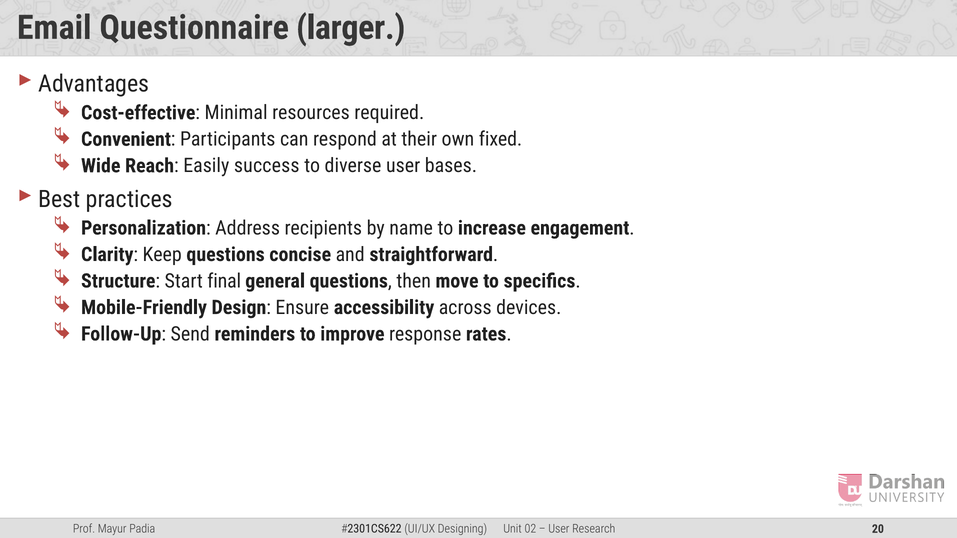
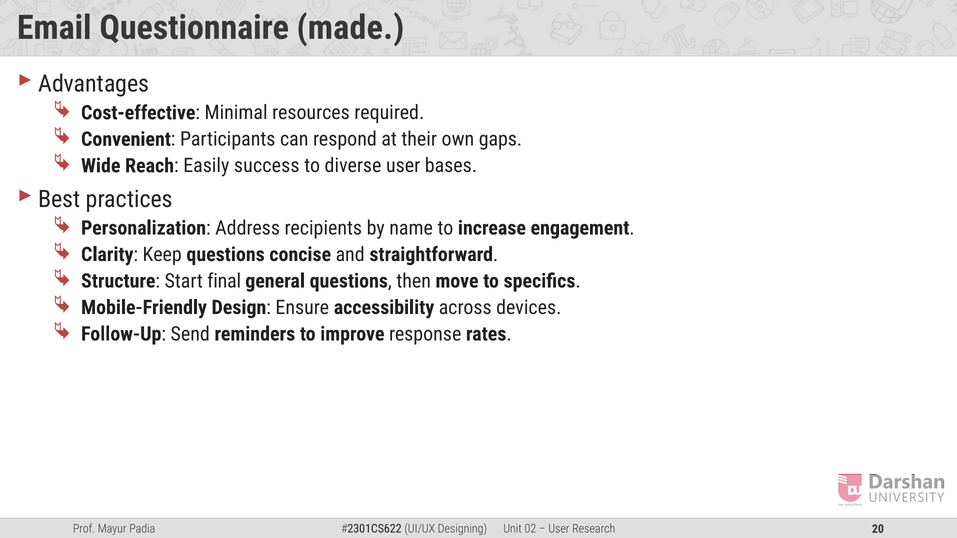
larger: larger -> made (350, 28)
fixed: fixed -> gaps (500, 139)
